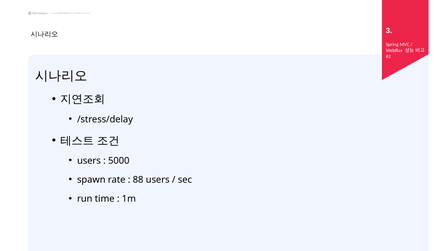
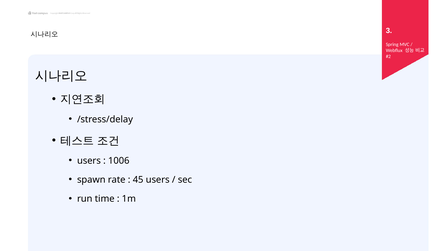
5000: 5000 -> 1006 (119, 161)
88: 88 -> 45 (138, 180)
